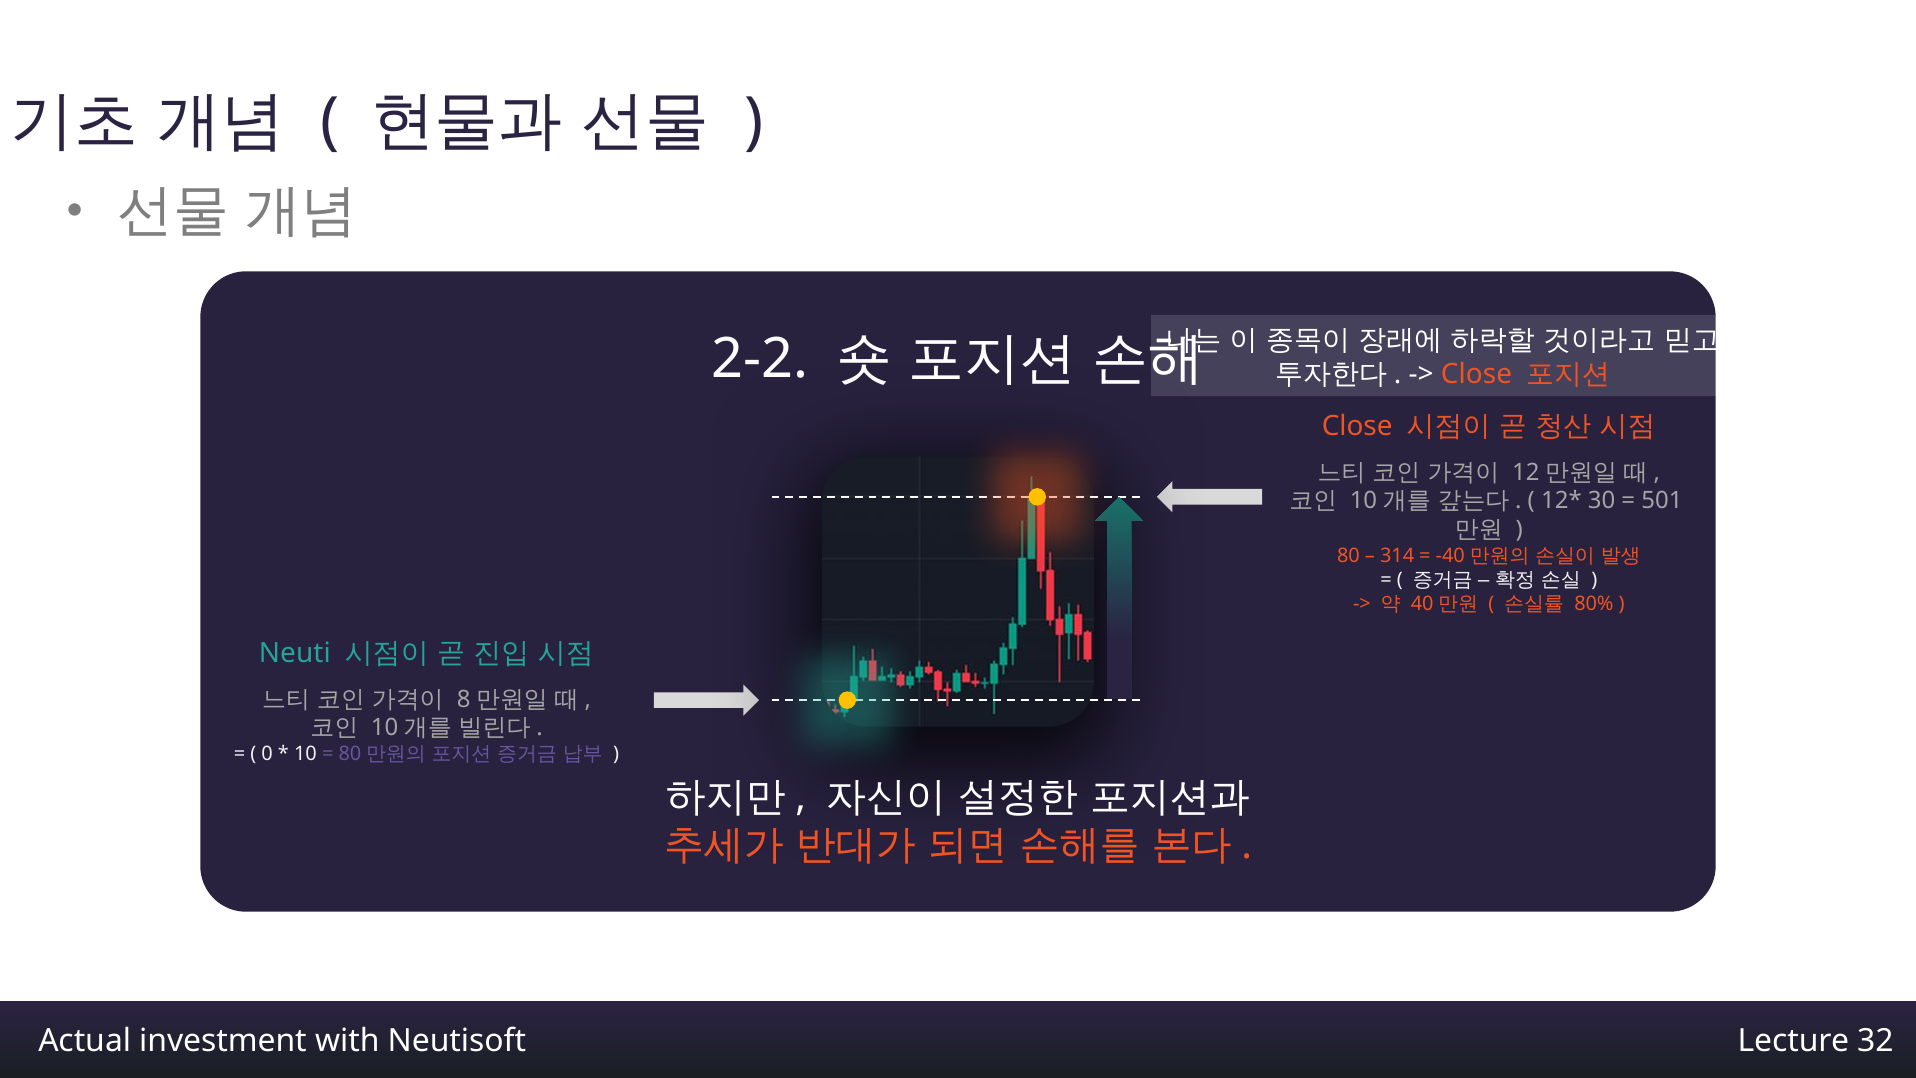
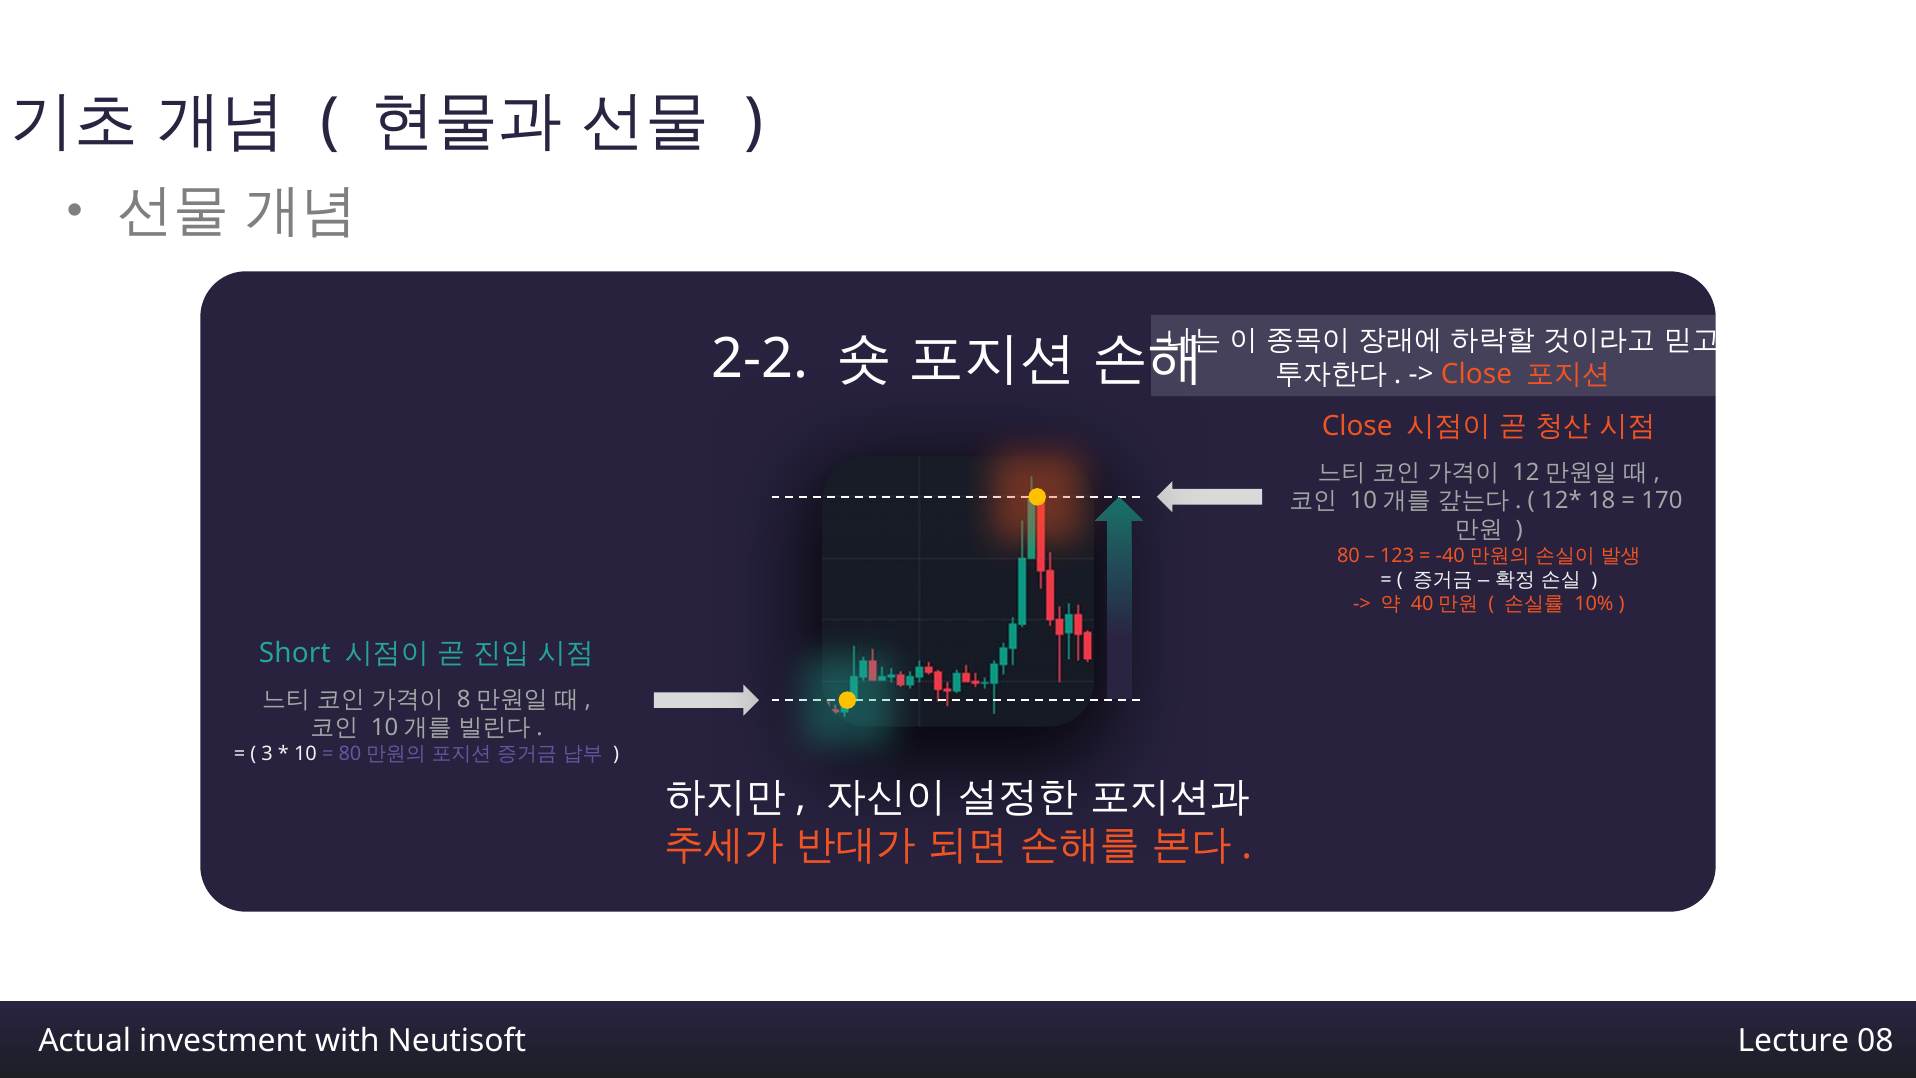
30: 30 -> 18 (1602, 501)
501: 501 -> 170 (1662, 501)
314: 314 -> 123 (1397, 556)
80%: 80% -> 10% (1594, 604)
Neuti: Neuti -> Short (295, 653)
0: 0 -> 3 (267, 754)
32: 32 -> 08 (1875, 1041)
